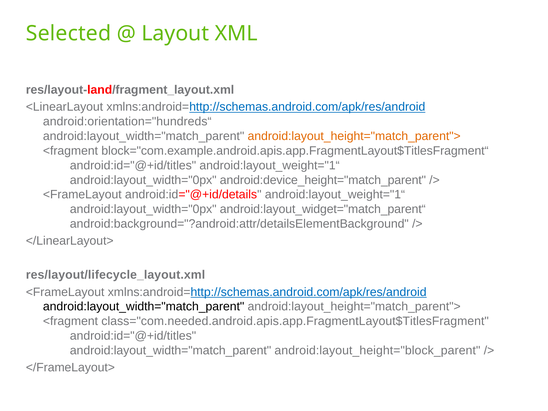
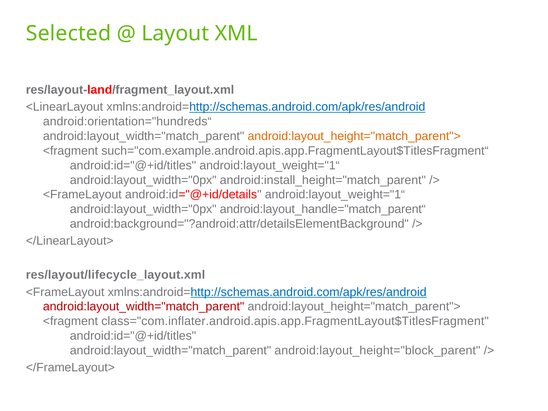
block="com.example.android.apis.app.FragmentLayout$TitlesFragment“: block="com.example.android.apis.app.FragmentLayout$TitlesFragment“ -> such="com.example.android.apis.app.FragmentLayout$TitlesFragment“ (295, 151)
android:device_height="match_parent: android:device_height="match_parent -> android:install_height="match_parent (323, 180)
android:layout_widget="match_parent“: android:layout_widget="match_parent“ -> android:layout_handle="match_parent“ (323, 209)
android:layout_width="match_parent colour: black -> red (144, 307)
class="com.needed.android.apis.app.FragmentLayout$TitlesFragment: class="com.needed.android.apis.app.FragmentLayout$TitlesFragment -> class="com.inflater.android.apis.app.FragmentLayout$TitlesFragment (295, 321)
